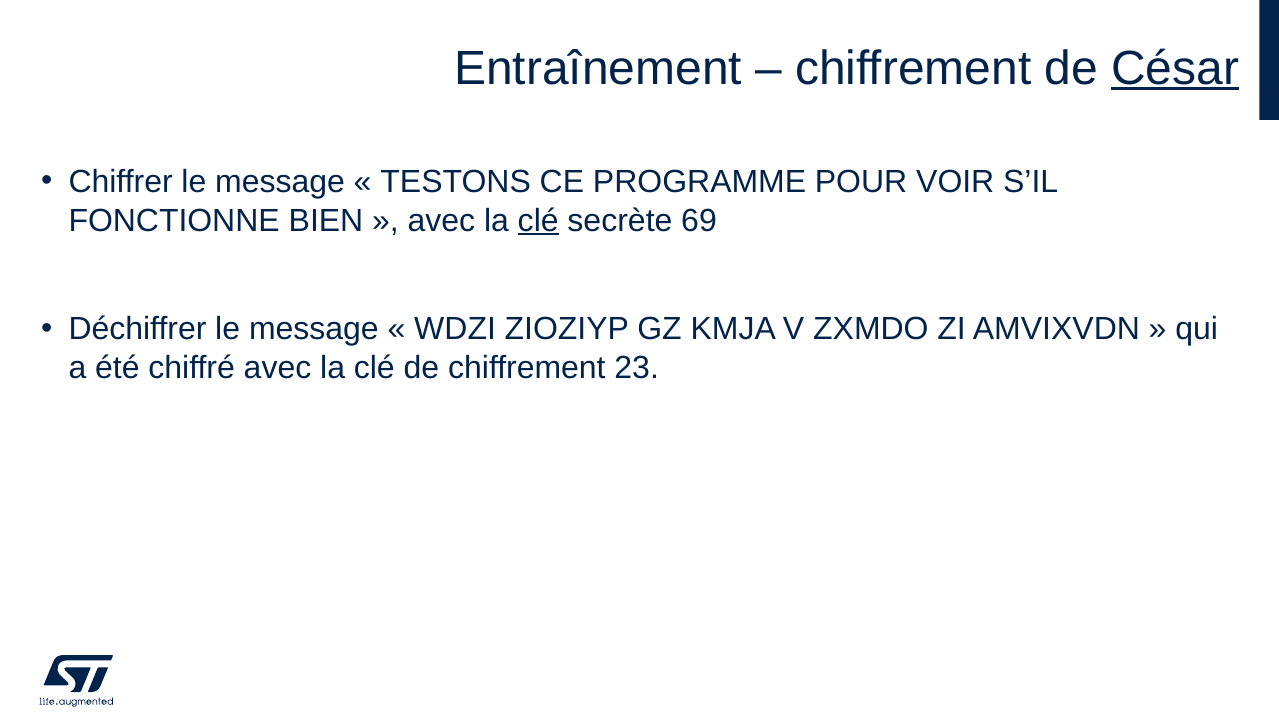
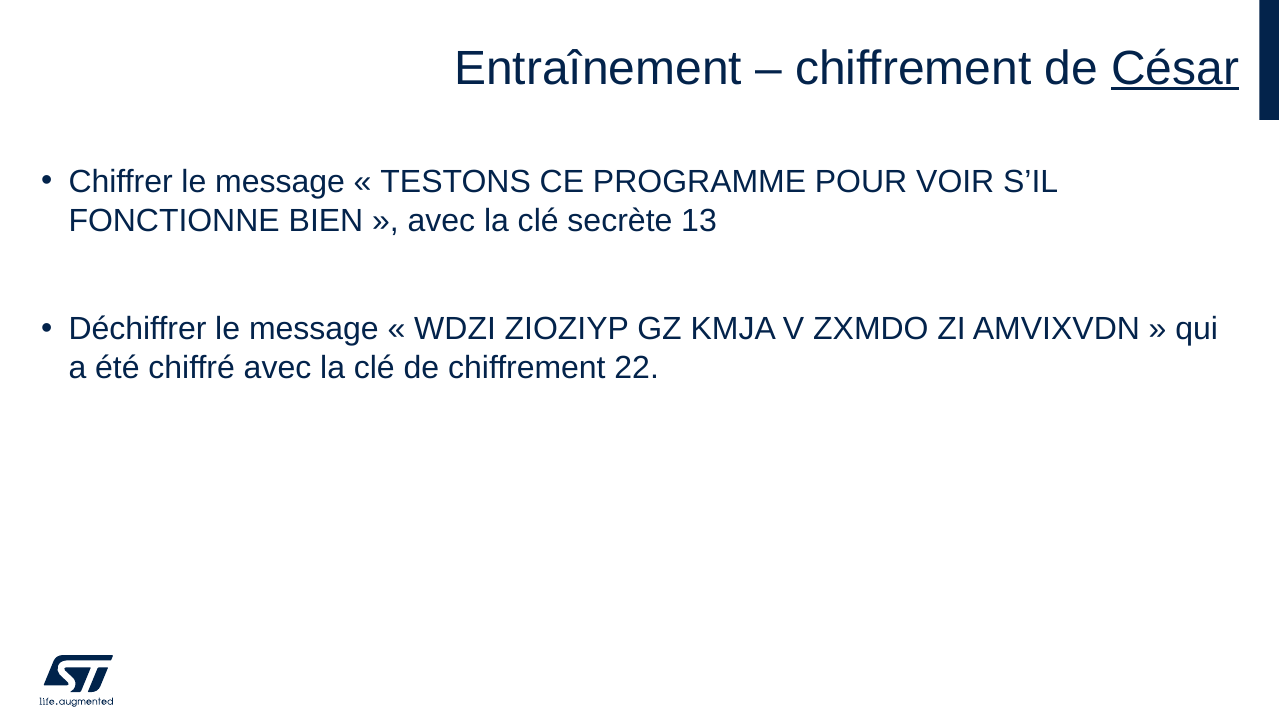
clé underline: present -> none (538, 220)
69: 69 -> 13 (699, 220)
23: 23 -> 22 (637, 367)
